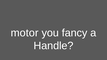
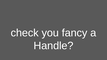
motor: motor -> check (25, 33)
